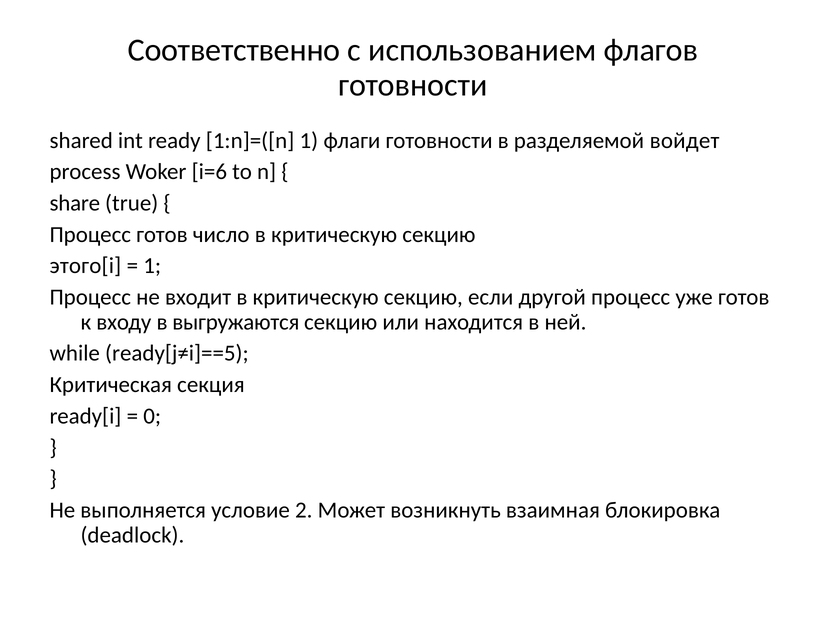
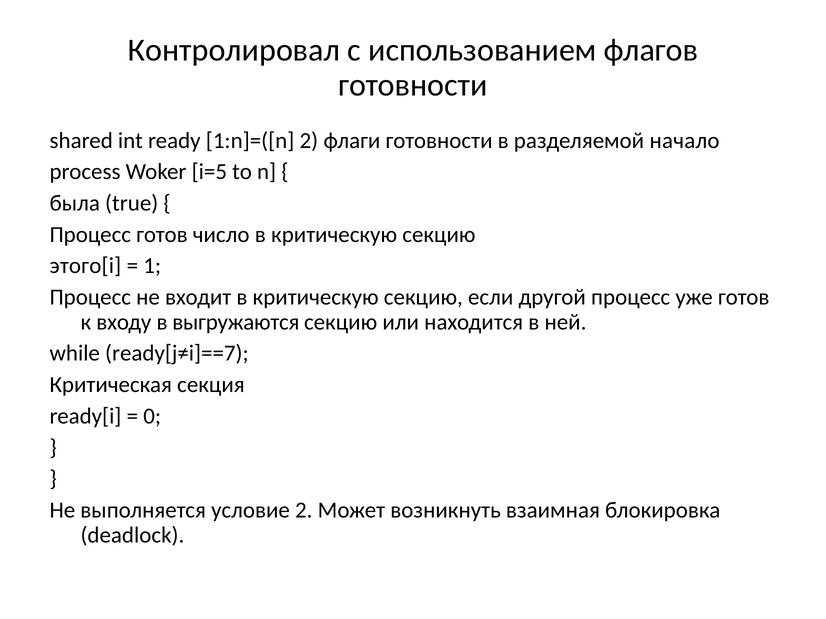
Соответственно: Соответственно -> Контролировал (234, 50)
1:n]=([n 1: 1 -> 2 (309, 141)
войдет: войдет -> начало (685, 141)
i=6: i=6 -> i=5 (209, 172)
share: share -> была (75, 203)
ready[j≠i]==5: ready[j≠i]==5 -> ready[j≠i]==7 (177, 354)
